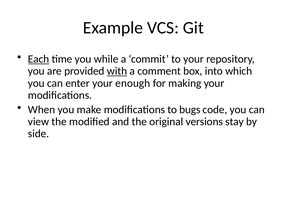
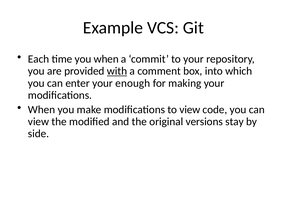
Each underline: present -> none (39, 59)
you while: while -> when (106, 59)
to bugs: bugs -> view (190, 110)
